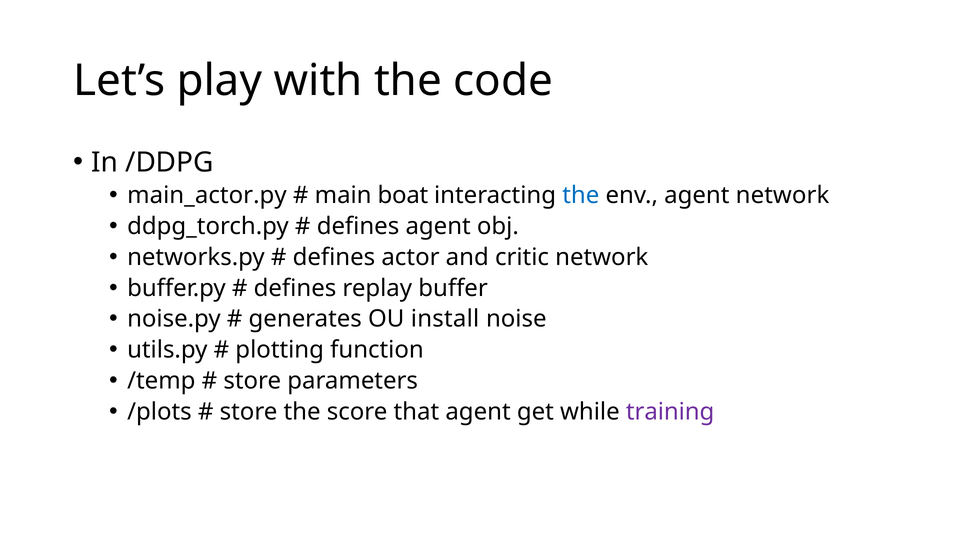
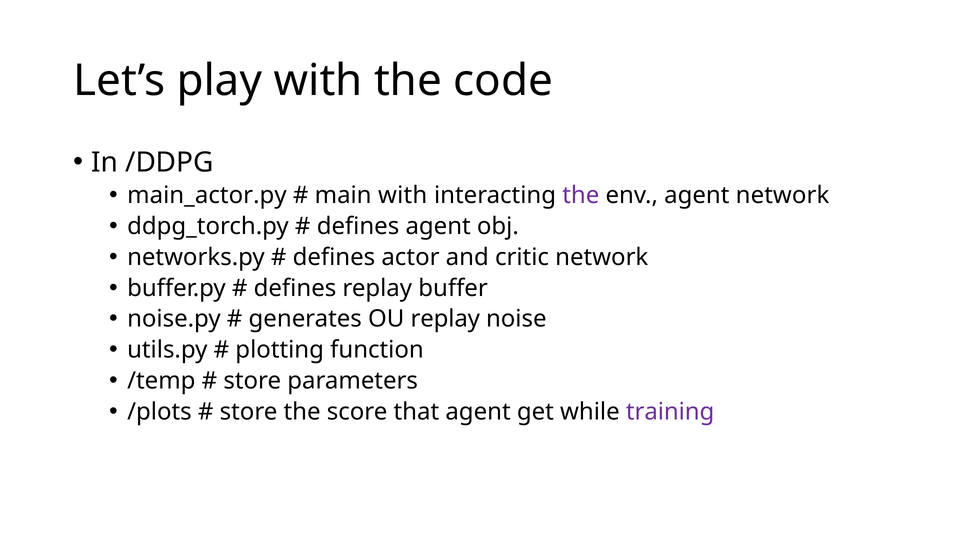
main boat: boat -> with (403, 195)
the colour: blue -> purple (581, 195)
OU install: install -> replay (445, 319)
